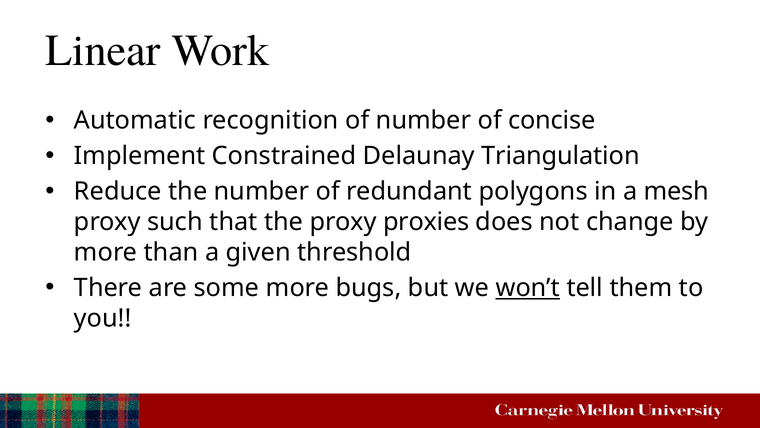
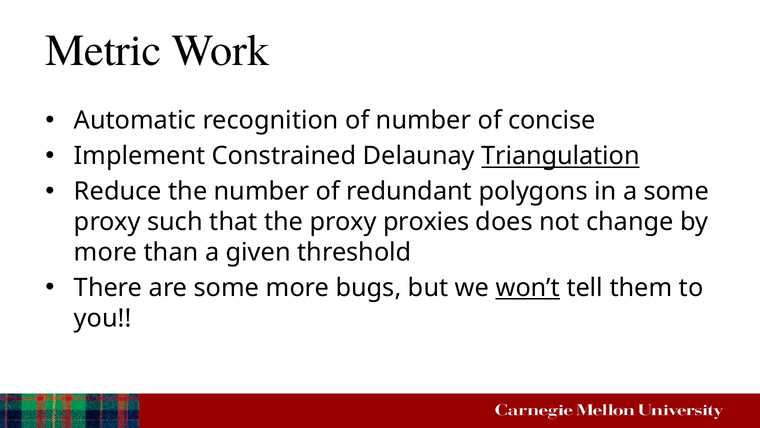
Linear: Linear -> Metric (103, 51)
Triangulation underline: none -> present (561, 156)
a mesh: mesh -> some (676, 191)
